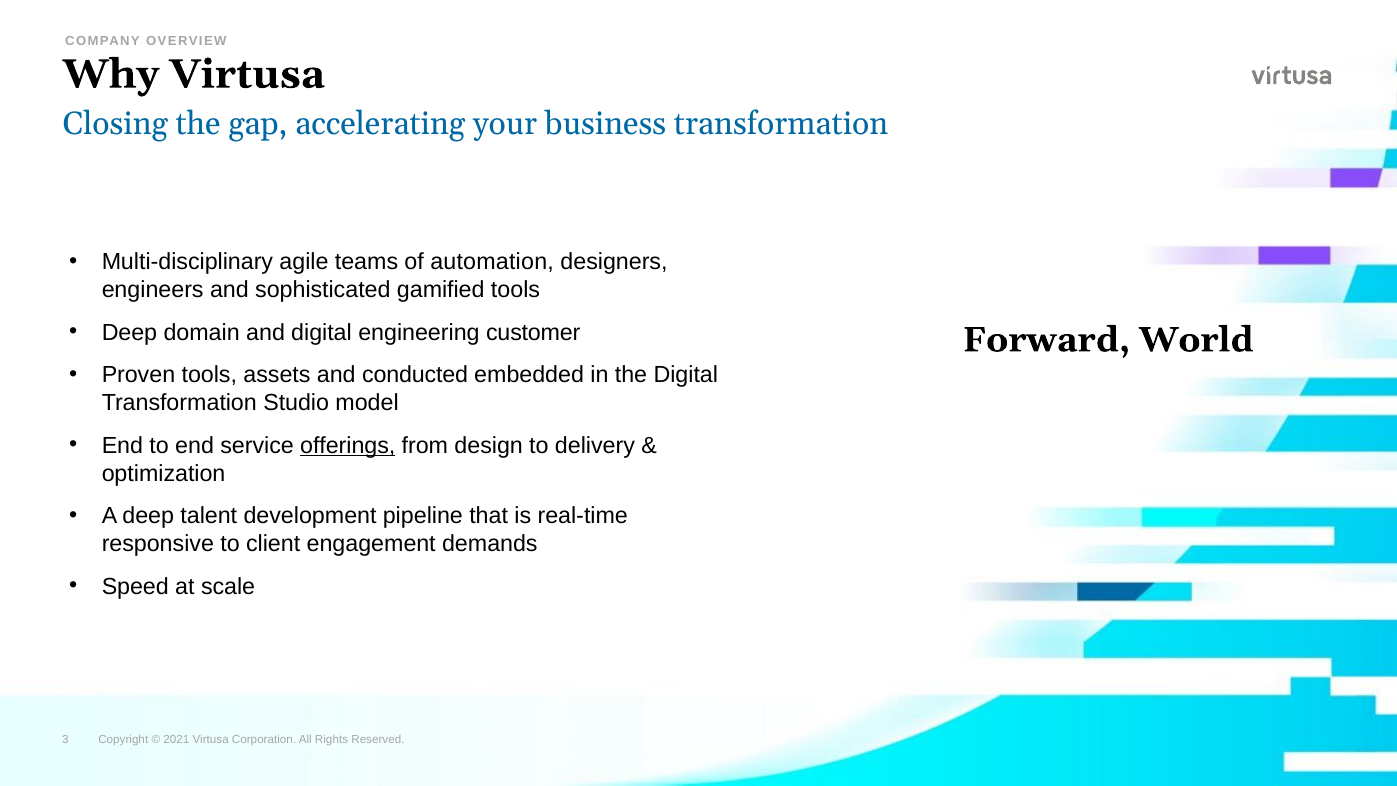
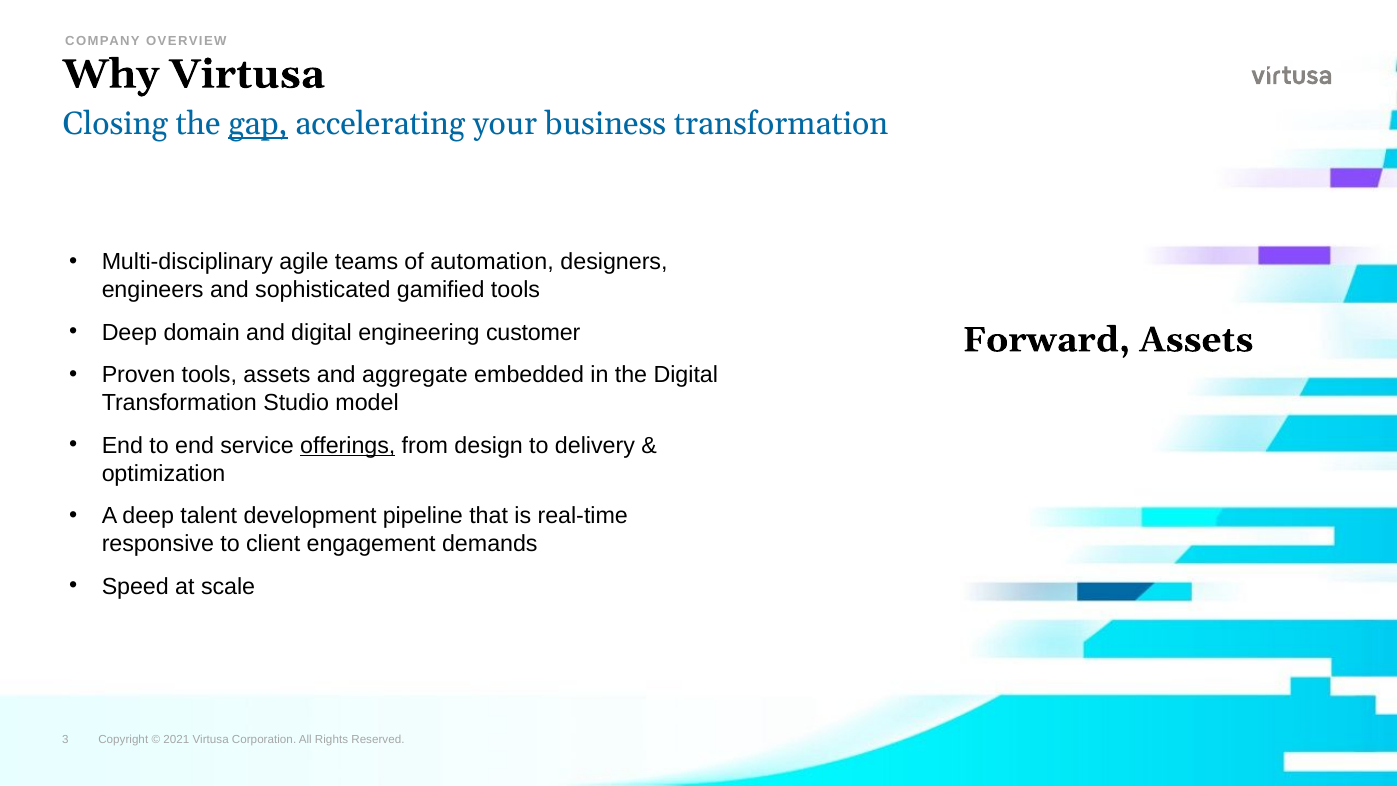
gap underline: none -> present (258, 124)
Forward World: World -> Assets (1196, 340)
conducted: conducted -> aggregate (415, 375)
